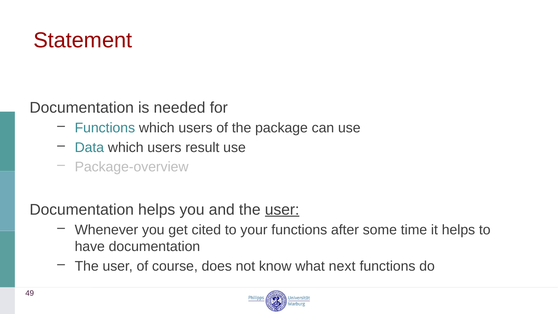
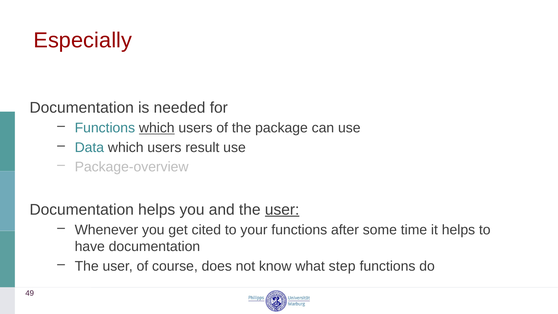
Statement: Statement -> Especially (83, 40)
which underline: none -> present (157, 128)
next: next -> step (342, 266)
